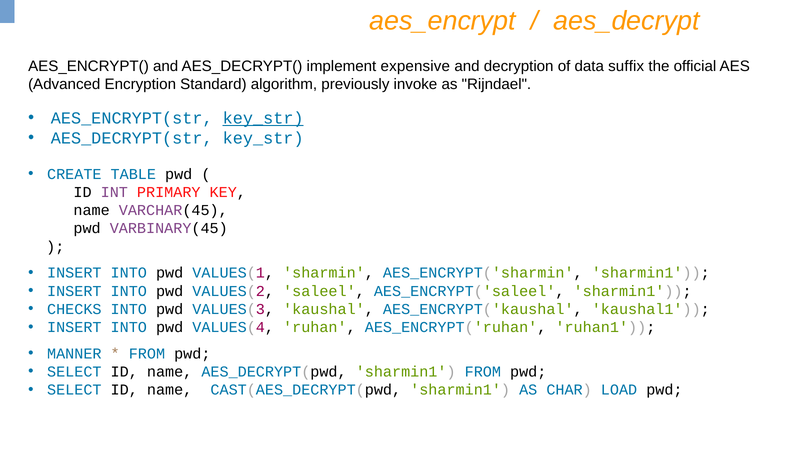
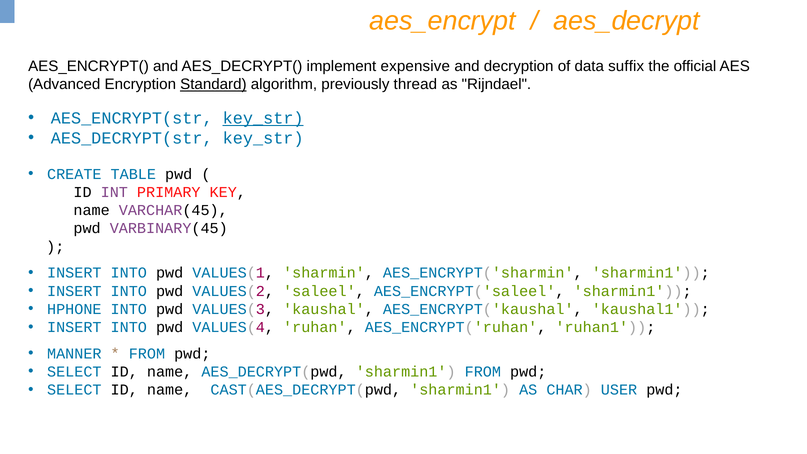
Standard underline: none -> present (213, 84)
invoke: invoke -> thread (415, 84)
CHECKS: CHECKS -> HPHONE (74, 309)
LOAD: LOAD -> USER (619, 390)
